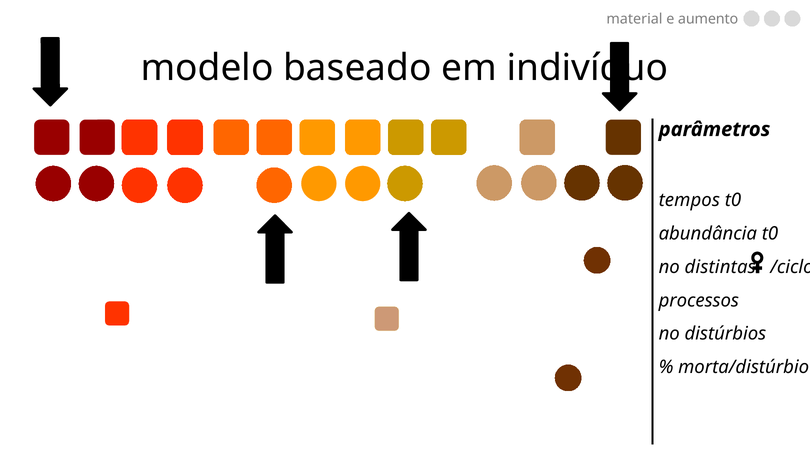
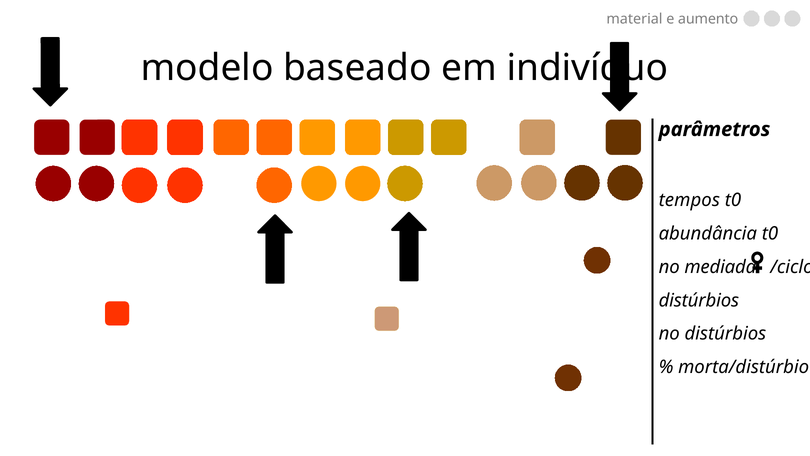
distintas: distintas -> mediada (720, 267)
processos: processos -> distúrbios (699, 300)
